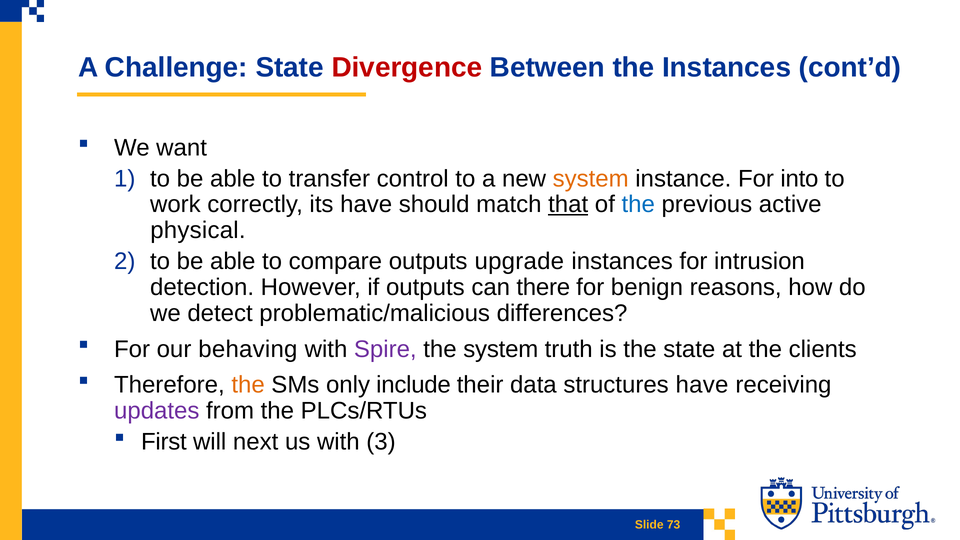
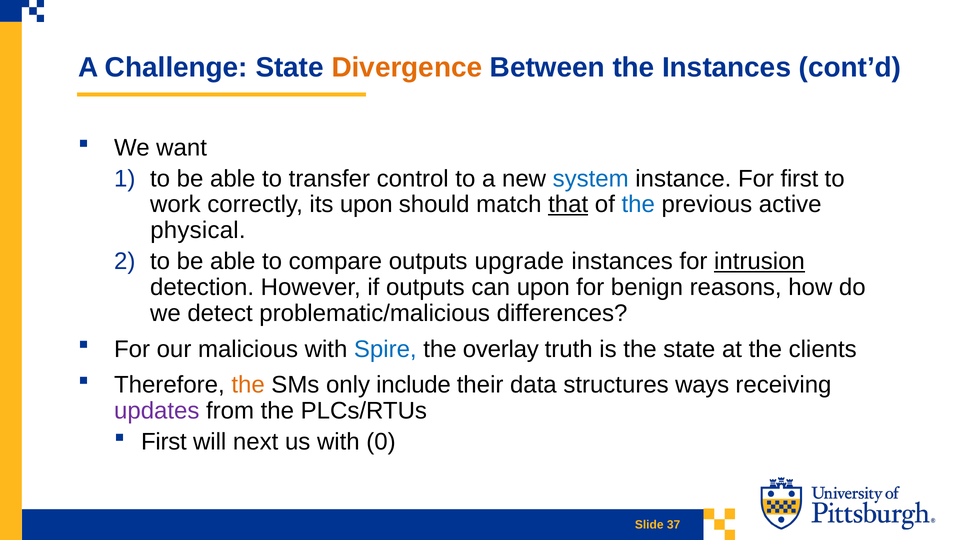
Divergence colour: red -> orange (407, 67)
system colour: orange -> blue (591, 179)
For into: into -> first (799, 179)
its have: have -> upon (366, 205)
intrusion underline: none -> present (759, 261)
can there: there -> upon (543, 287)
behaving: behaving -> malicious (248, 349)
Spire colour: purple -> blue (385, 349)
the system: system -> overlay (501, 349)
structures have: have -> ways (702, 385)
3: 3 -> 0 (381, 442)
73: 73 -> 37 (674, 525)
